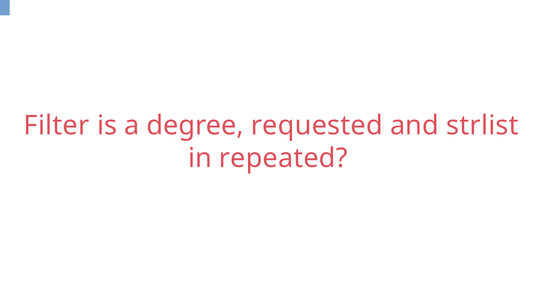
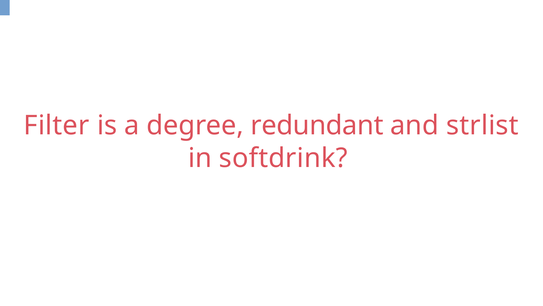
requested: requested -> redundant (317, 125)
repeated: repeated -> softdrink (283, 158)
